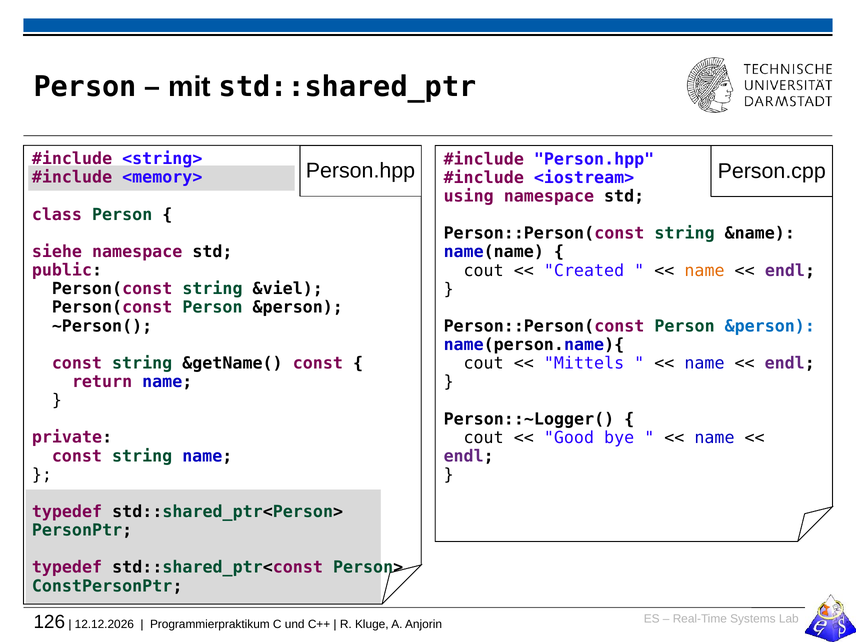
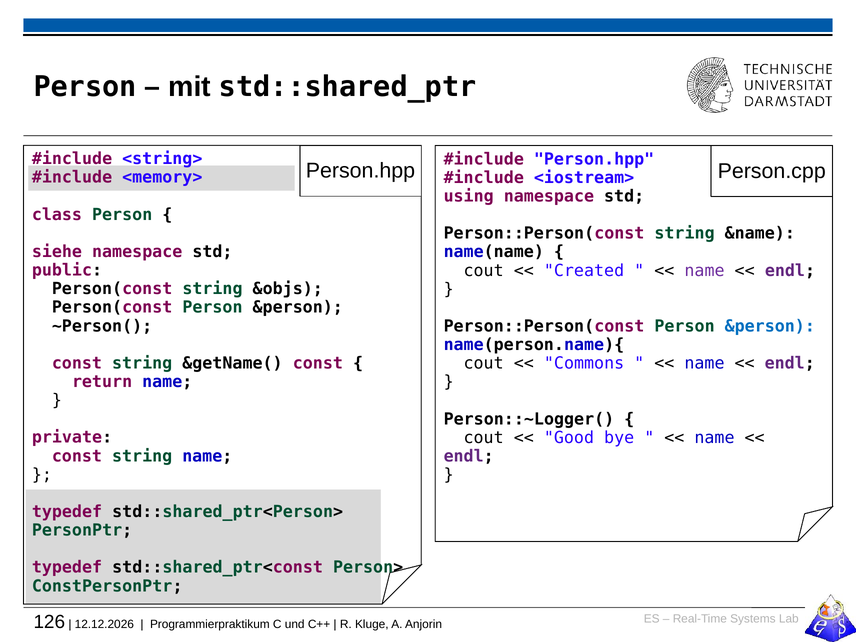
name colour: orange -> purple (705, 271)
&viel: &viel -> &objs (288, 289)
Mittels: Mittels -> Commons (584, 363)
